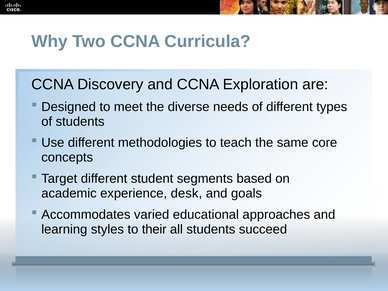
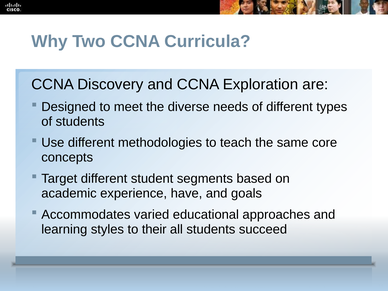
desk: desk -> have (187, 193)
